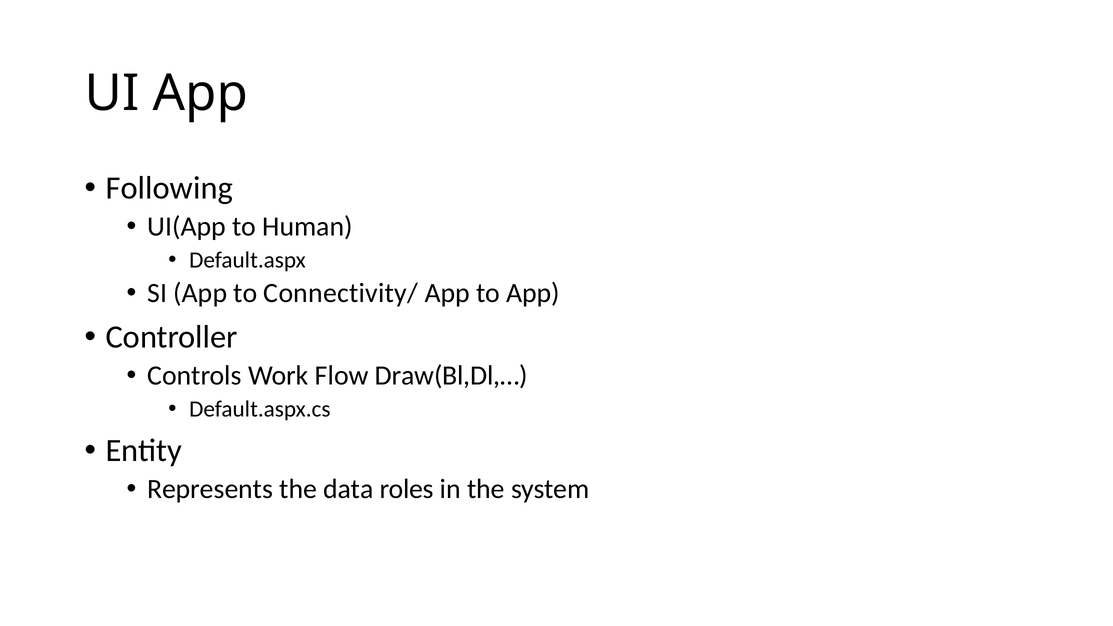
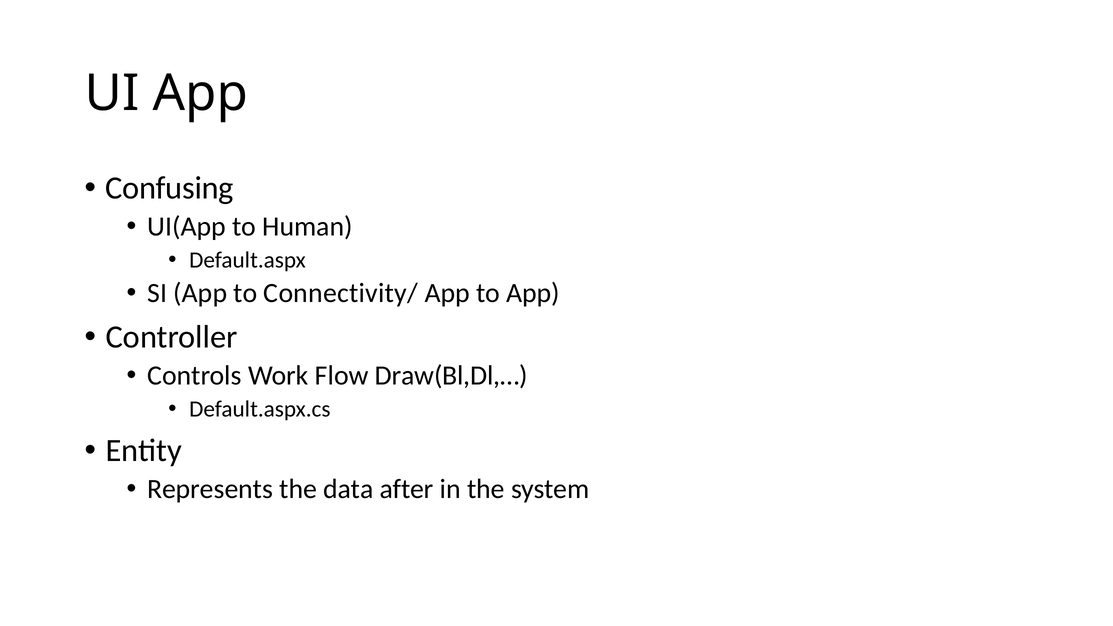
Following: Following -> Confusing (170, 188)
roles: roles -> after (407, 489)
